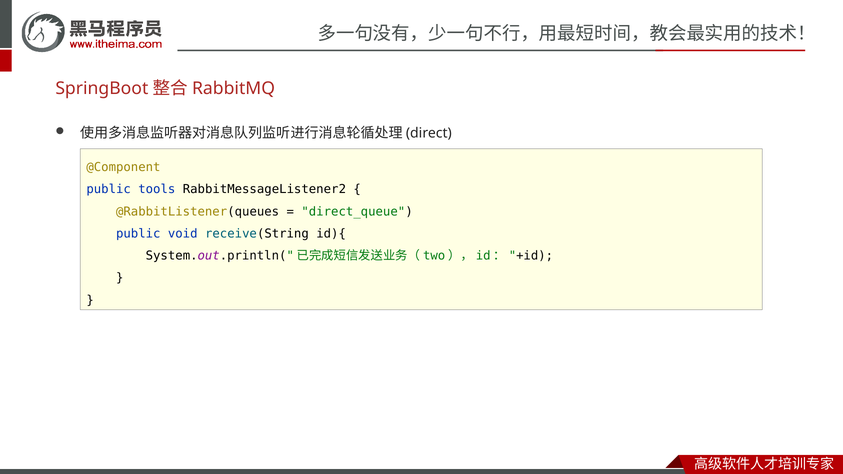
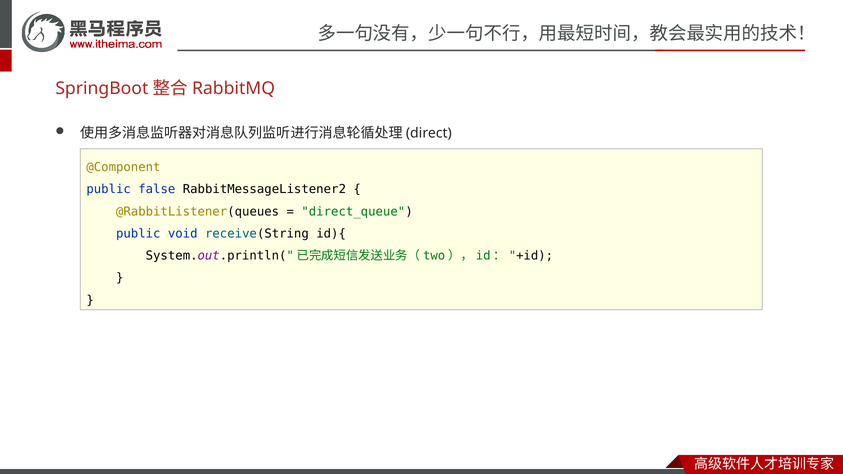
tools: tools -> false (157, 189)
